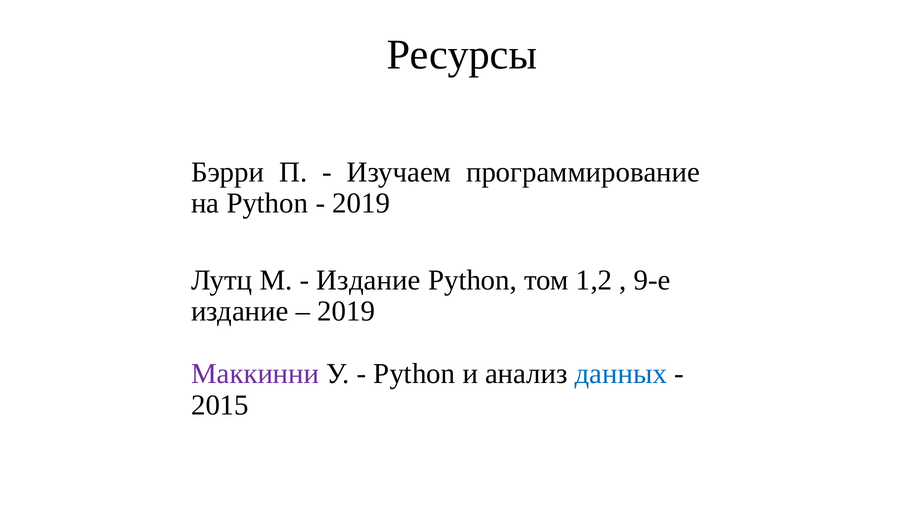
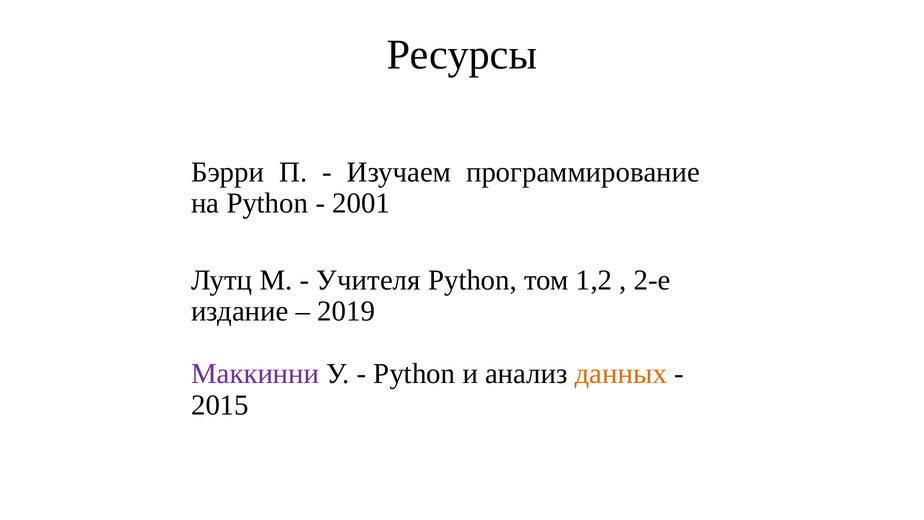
2019: 2019 -> 2001 (361, 203)
Издание: Издание -> Учителя (369, 280)
9-е: 9-е -> 2-е (652, 280)
данных colour: blue -> orange (621, 374)
